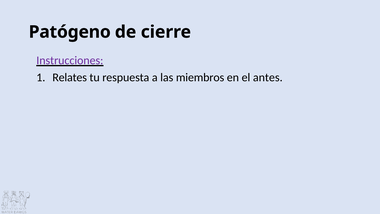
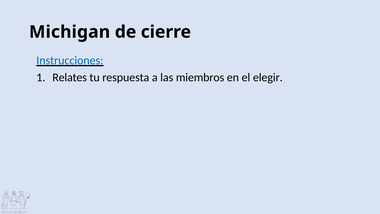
Patógeno: Patógeno -> Michigan (70, 32)
Instrucciones colour: purple -> blue (70, 60)
antes: antes -> elegir (268, 77)
